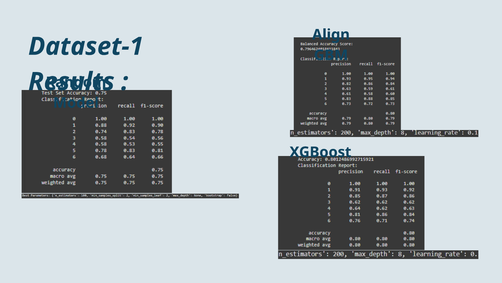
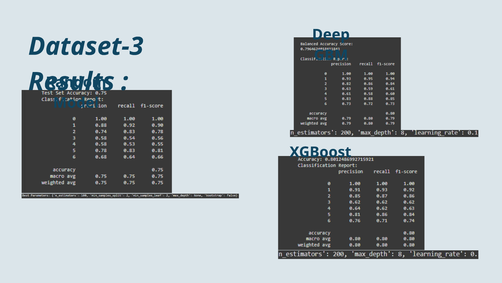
Align: Align -> Deep (331, 35)
Dataset-1: Dataset-1 -> Dataset-3 (86, 46)
